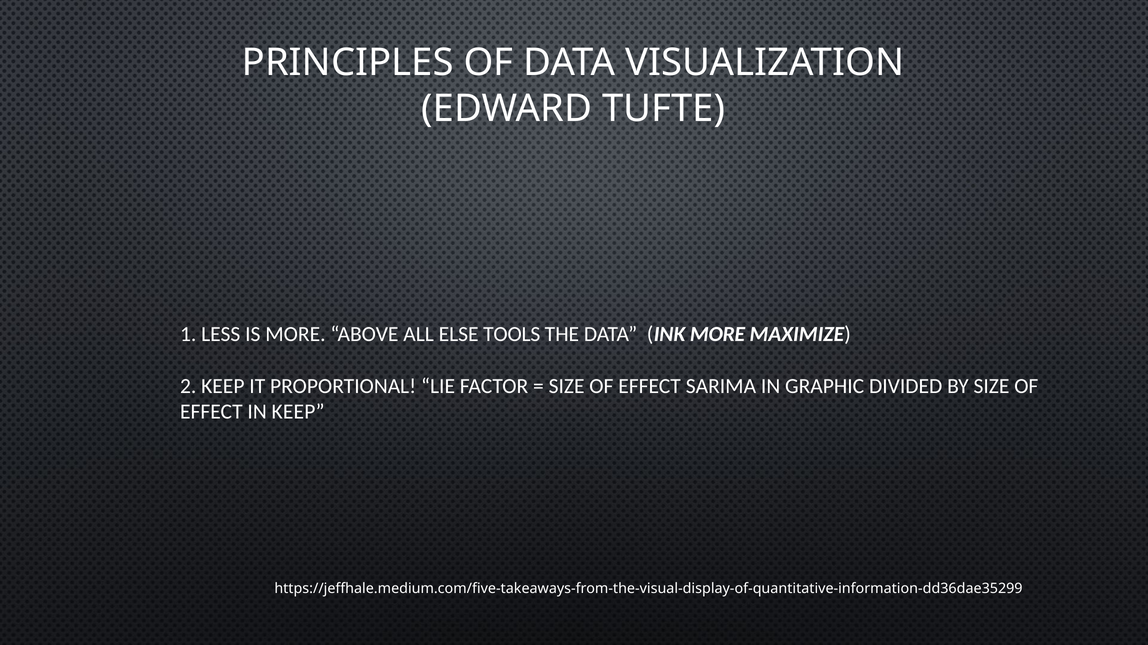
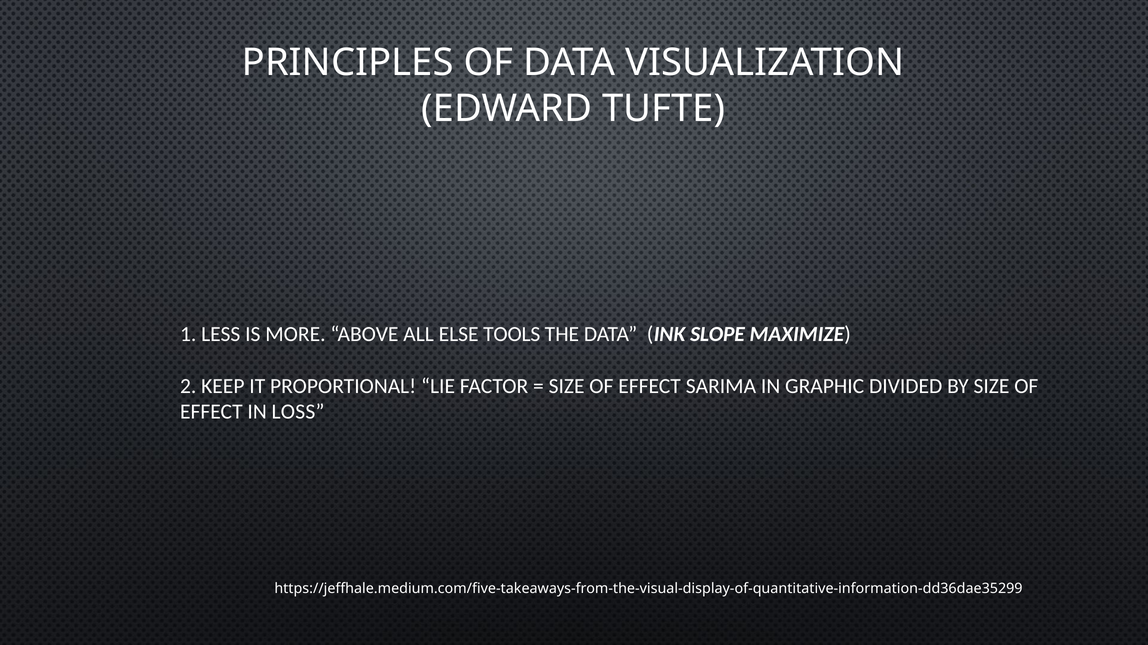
INK MORE: MORE -> SLOPE (717, 335)
IN KEEP: KEEP -> LOSS (298, 412)
